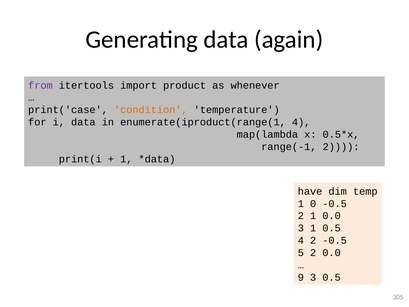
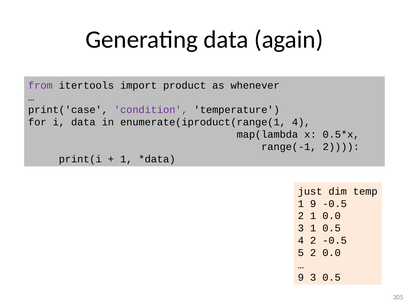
condition colour: orange -> purple (151, 110)
have: have -> just (310, 191)
1 0: 0 -> 9 (313, 203)
